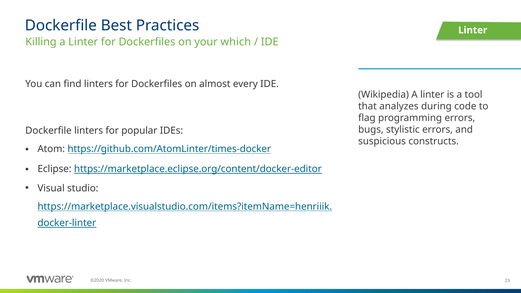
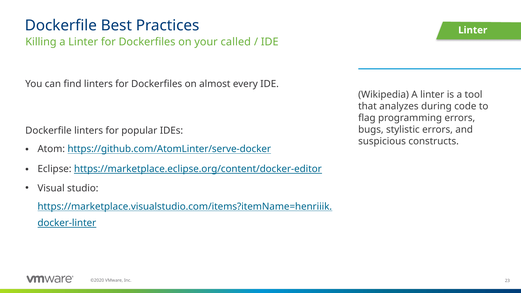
which: which -> called (236, 42)
https://github.com/AtomLinter/times-docker: https://github.com/AtomLinter/times-docker -> https://github.com/AtomLinter/serve-docker (169, 149)
